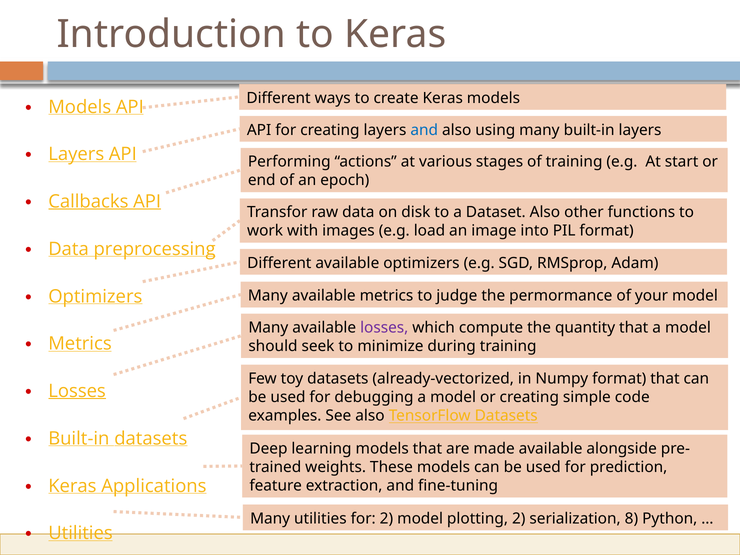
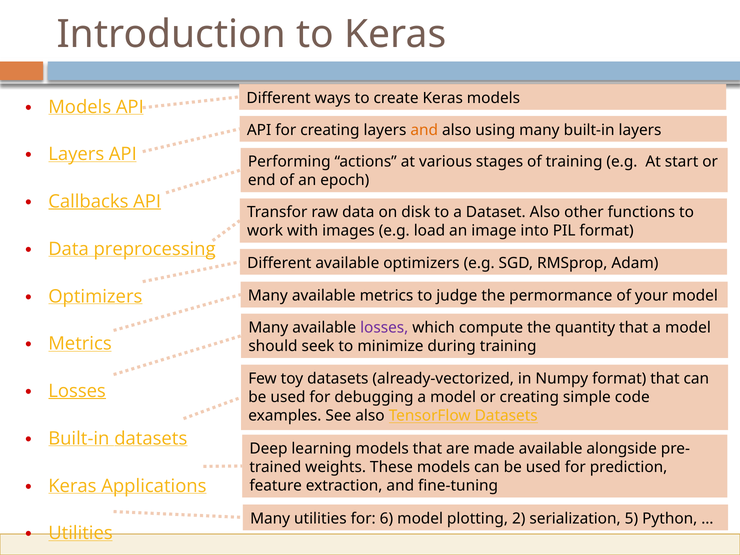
and colour: blue -> orange (424, 130)
for 2: 2 -> 6 (386, 519)
8: 8 -> 5 (631, 519)
